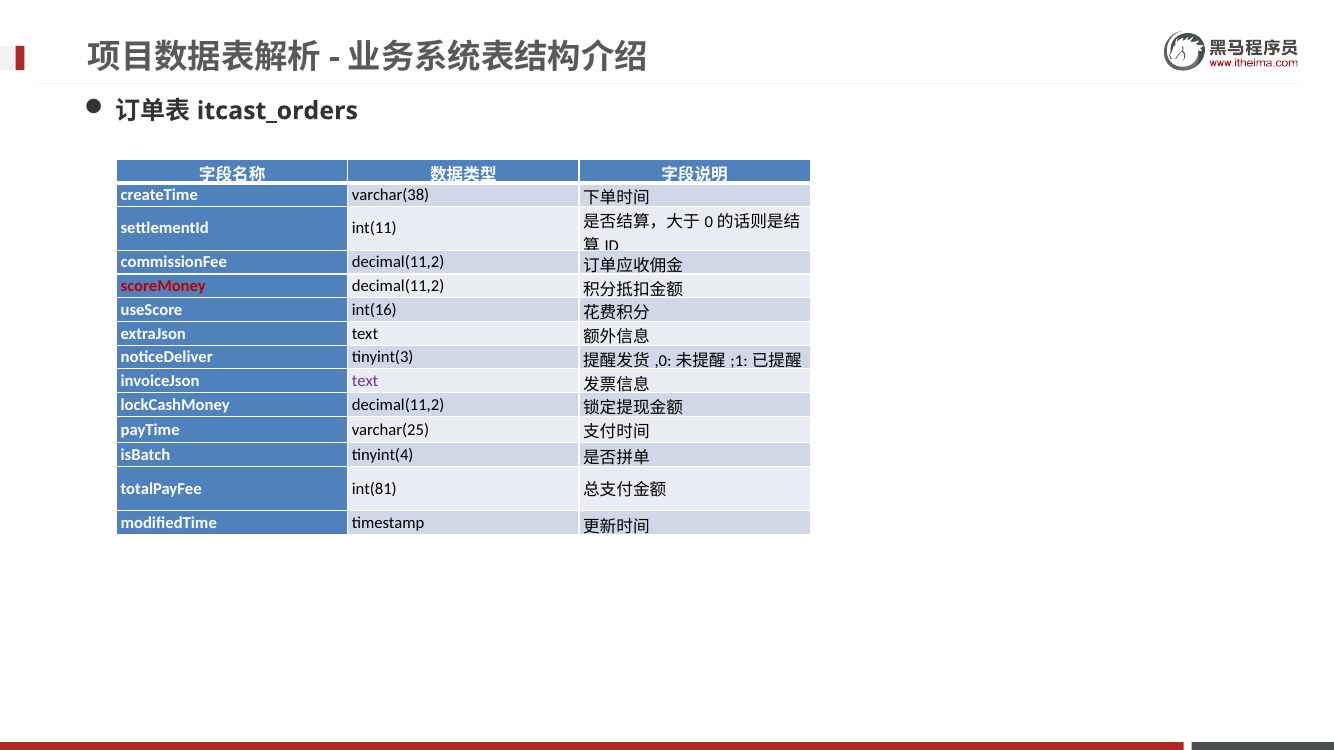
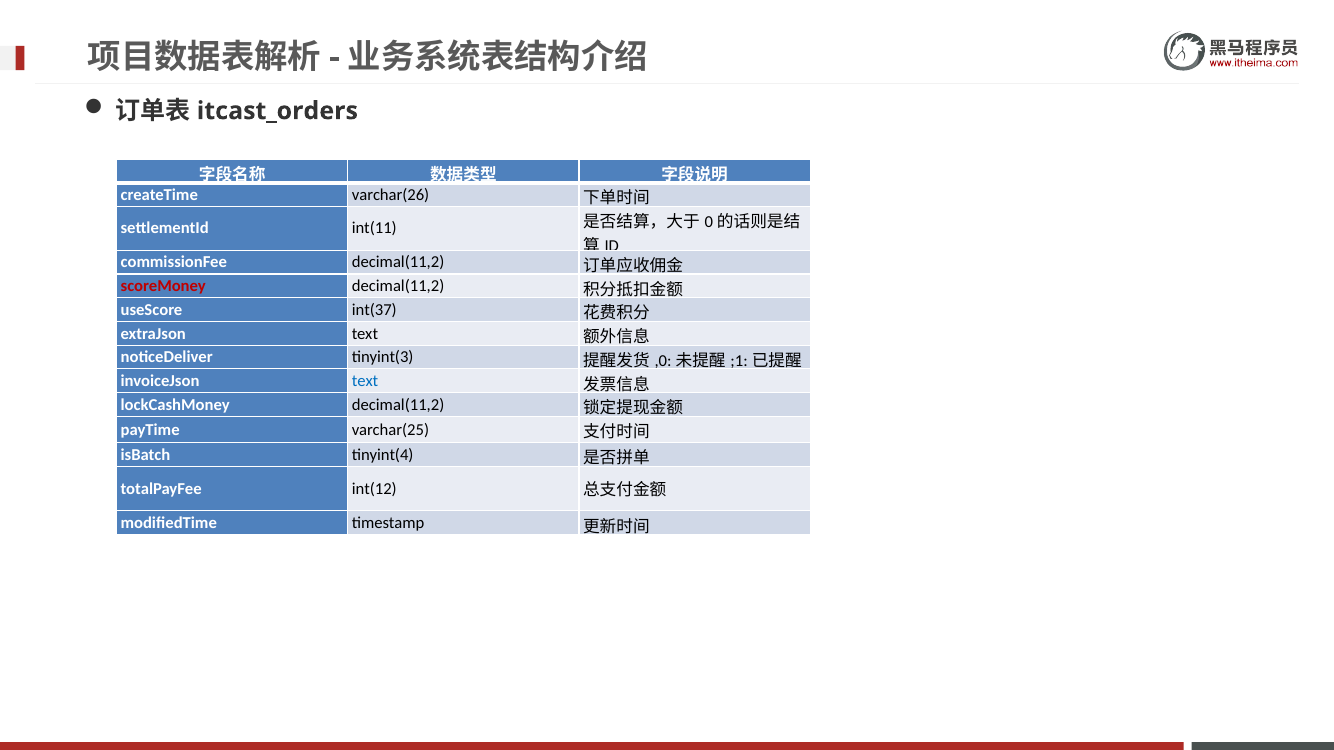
varchar(38: varchar(38 -> varchar(26 (391, 195)
int(16: int(16 -> int(37 (374, 310)
text colour: purple -> blue (365, 381)
int(81: int(81 -> int(12 (374, 489)
